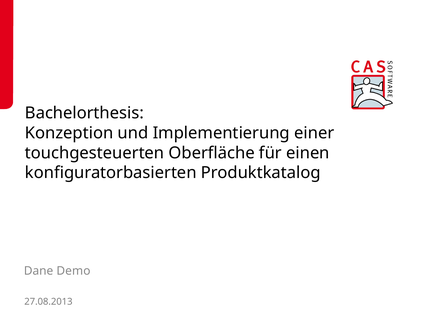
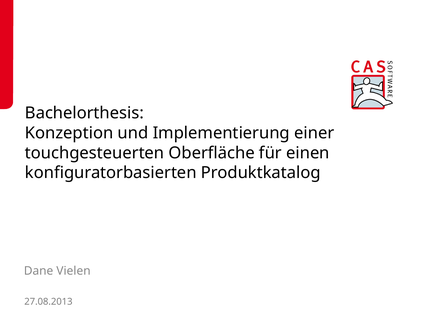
Demo: Demo -> Vielen (73, 271)
